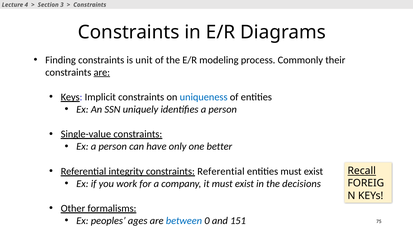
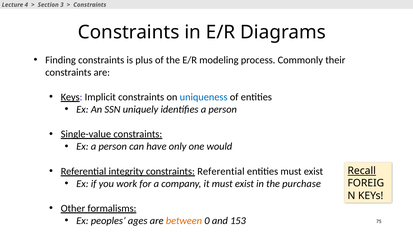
unit: unit -> plus (144, 60)
are underline: present -> none (102, 72)
better: better -> would (219, 147)
decisions: decisions -> purchase (302, 184)
between colour: blue -> orange (184, 221)
151: 151 -> 153 (238, 221)
